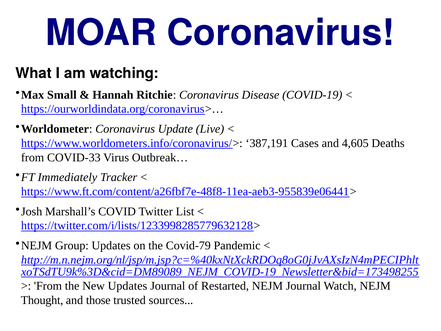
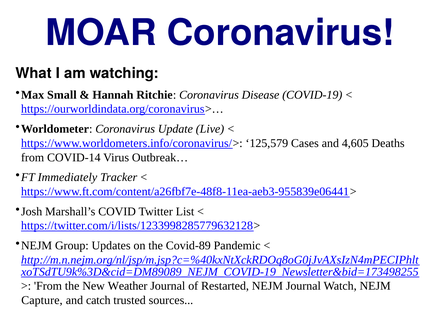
387,191: 387,191 -> 125,579 (267, 143)
COVID-33: COVID-33 -> COVID-14 (74, 157)
Covid-79: Covid-79 -> Covid-89 (188, 245)
New Updates: Updates -> Weather (128, 286)
Thought: Thought -> Capture (42, 300)
those: those -> catch (98, 300)
